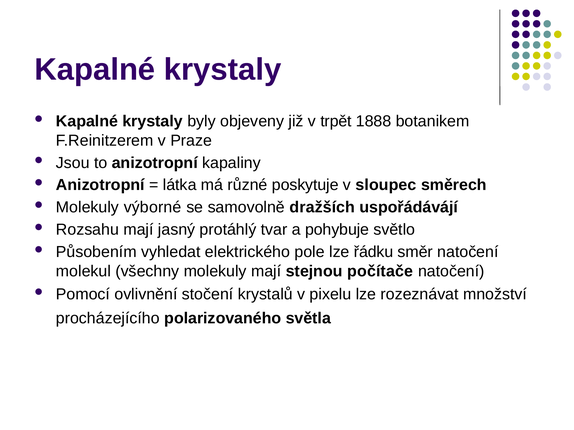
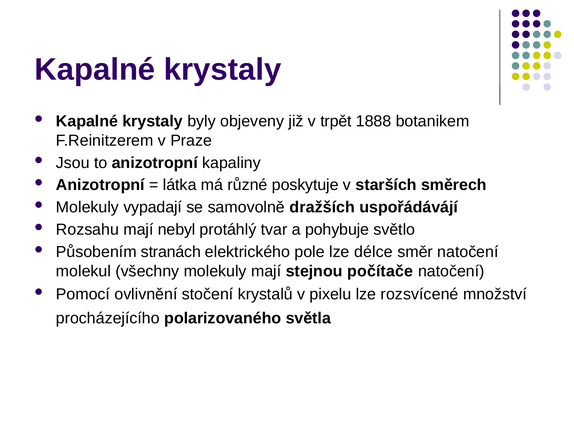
sloupec: sloupec -> starších (386, 185)
výborné: výborné -> vypadají (153, 208)
jasný: jasný -> nebyl (177, 230)
vyhledat: vyhledat -> stranách (171, 252)
řádku: řádku -> délce (373, 252)
rozeznávat: rozeznávat -> rozsvícené (420, 295)
